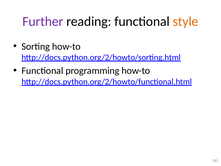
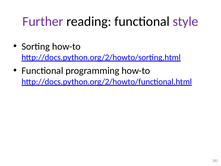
style colour: orange -> purple (186, 21)
